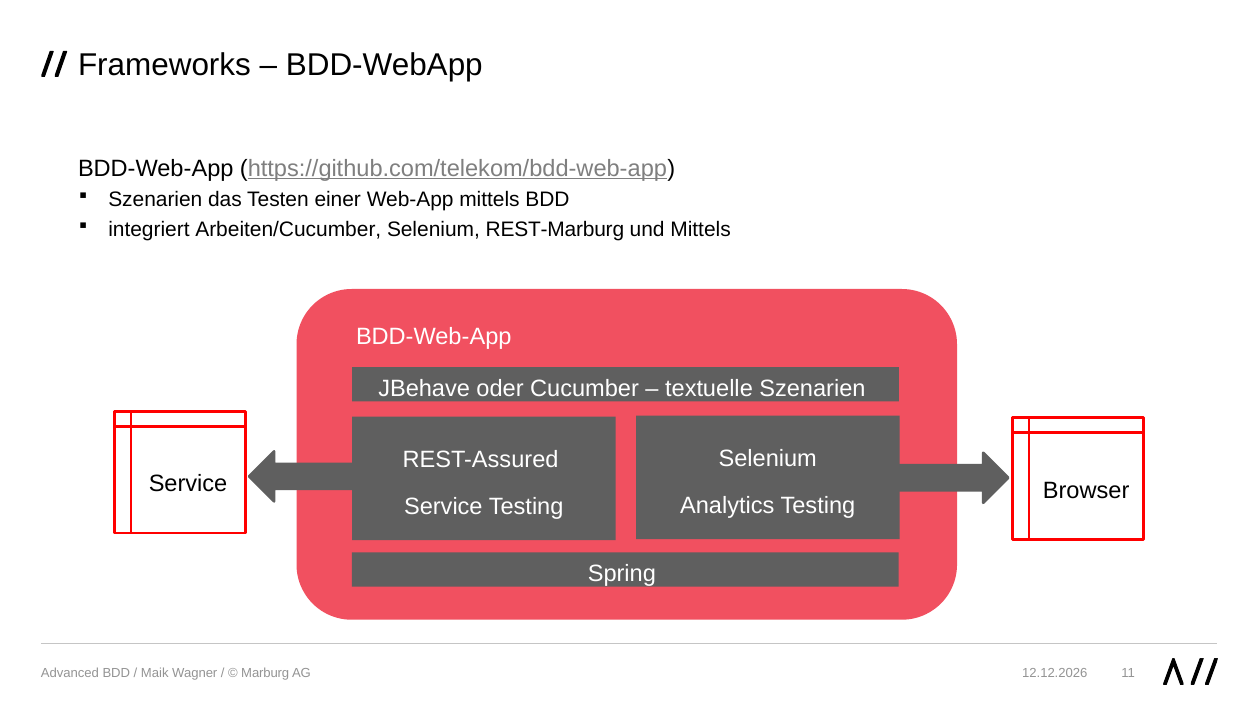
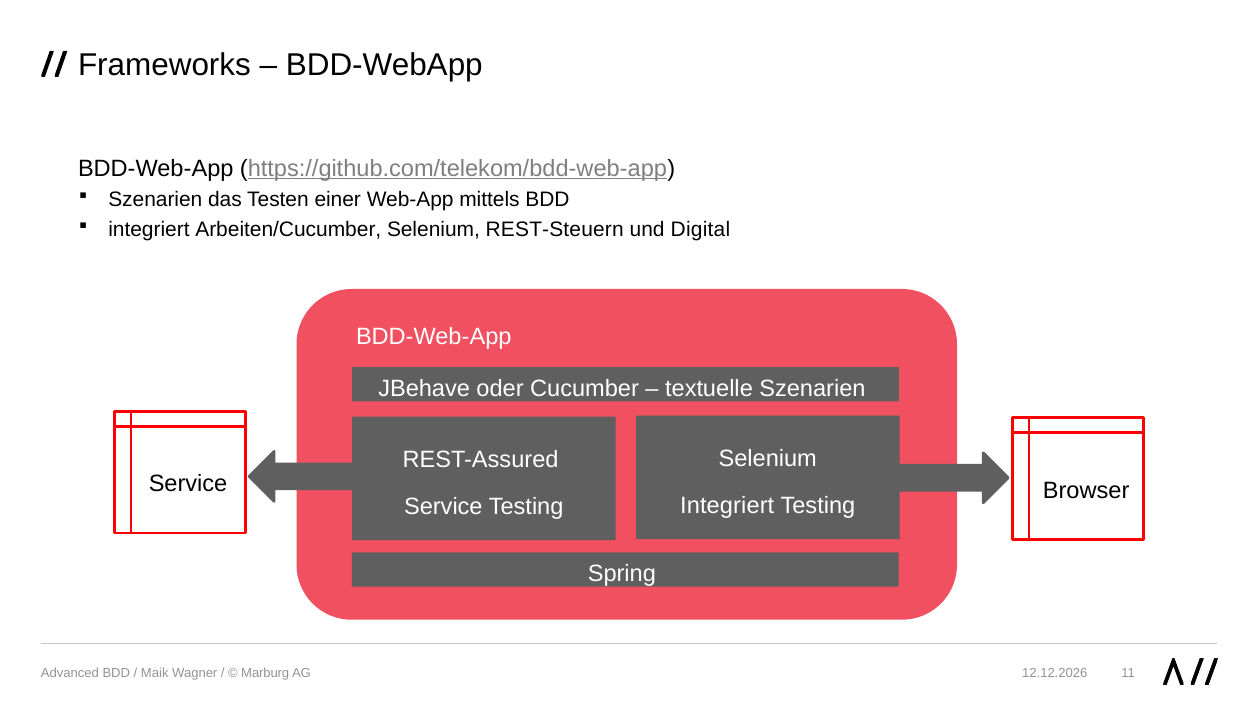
REST-Marburg: REST-Marburg -> REST-Steuern (555, 230)
und Mittels: Mittels -> Digital (700, 230)
Analytics: Analytics -> Integriert (727, 505)
